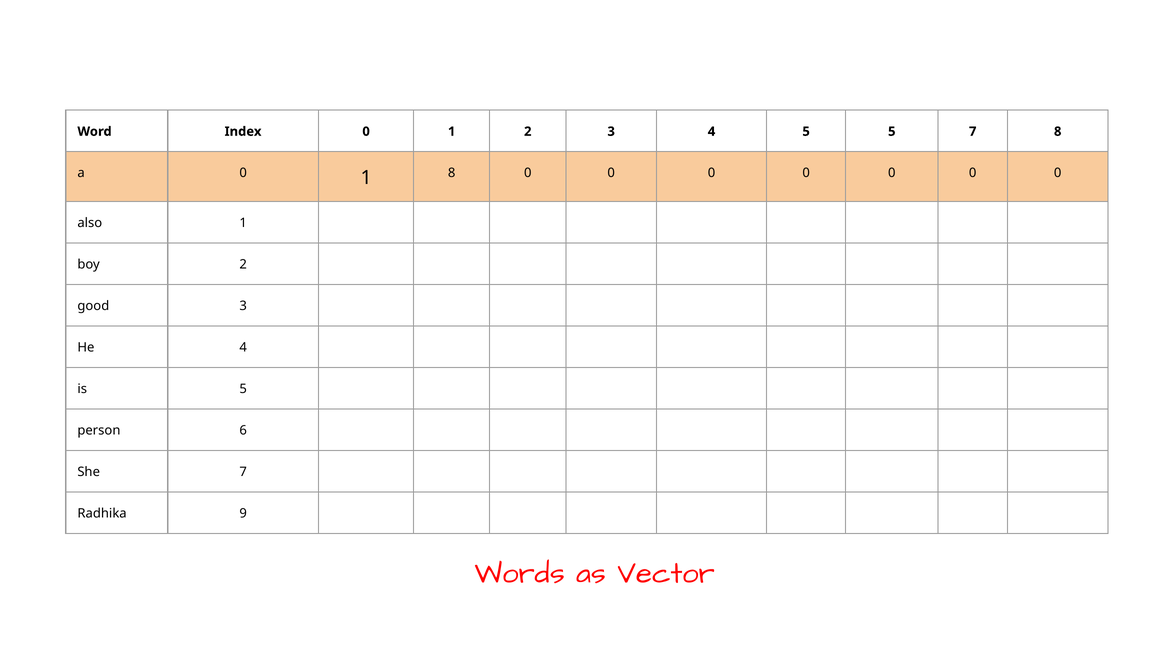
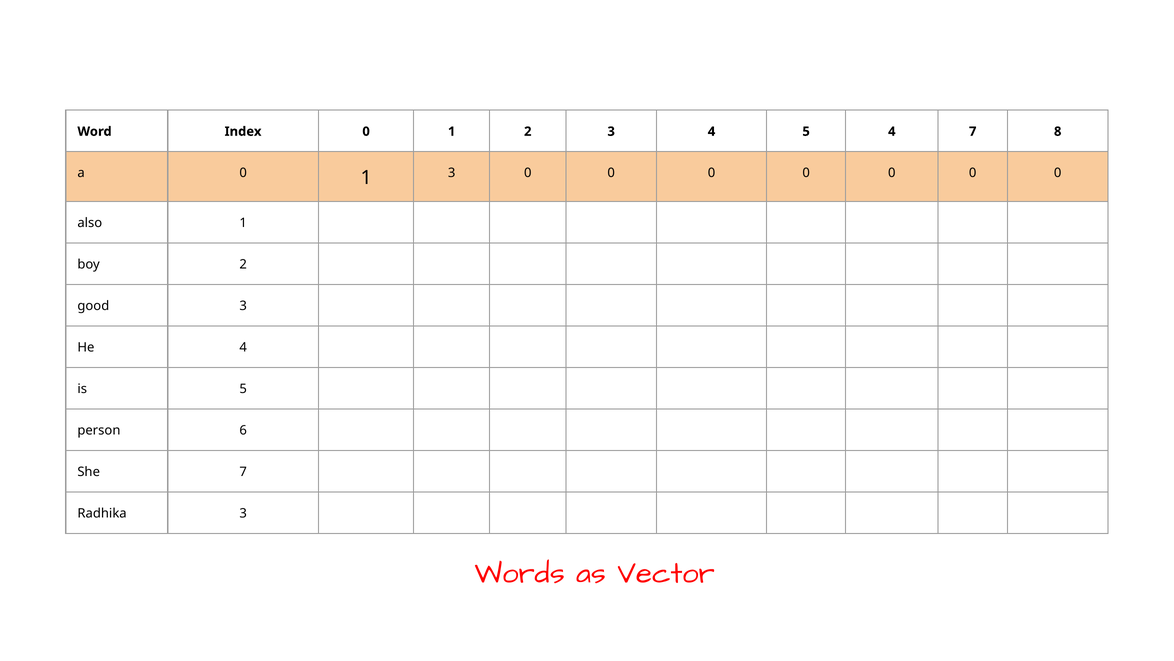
5 5: 5 -> 4 (892, 131)
1 8: 8 -> 3 (452, 173)
Radhika 9: 9 -> 3 (243, 513)
